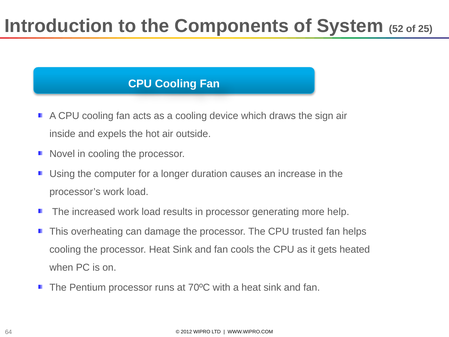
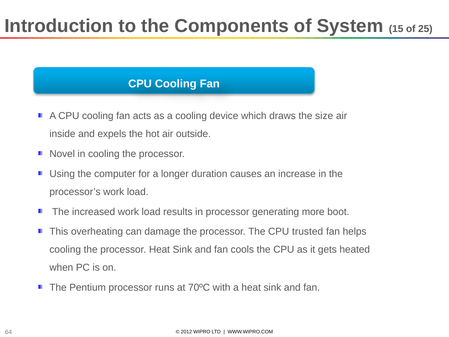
52: 52 -> 15 (396, 29)
sign: sign -> size (324, 116)
help: help -> boot (338, 212)
